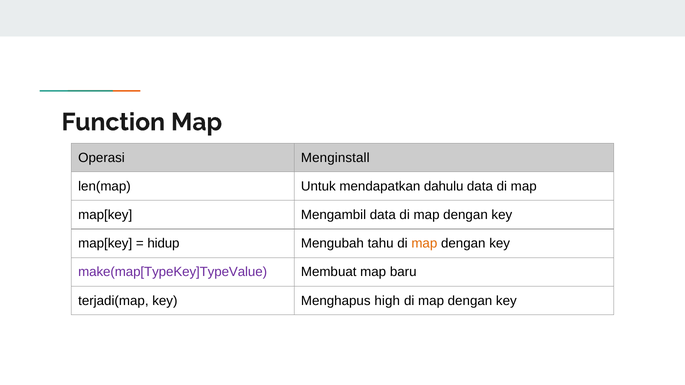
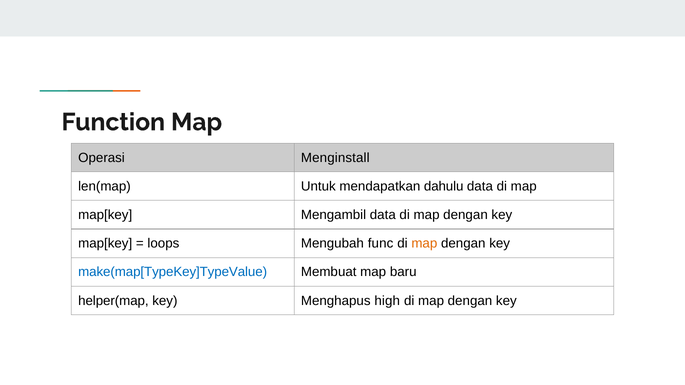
hidup: hidup -> loops (163, 244)
tahu: tahu -> func (381, 244)
make(map[TypeKey]TypeValue colour: purple -> blue (173, 272)
terjadi(map: terjadi(map -> helper(map (113, 301)
